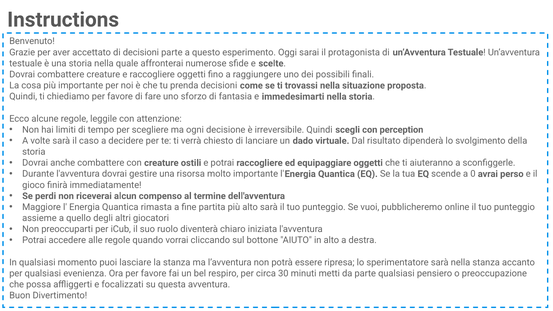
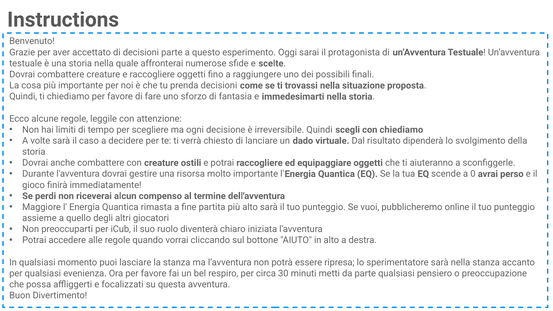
con perception: perception -> chiediamo (401, 130)
